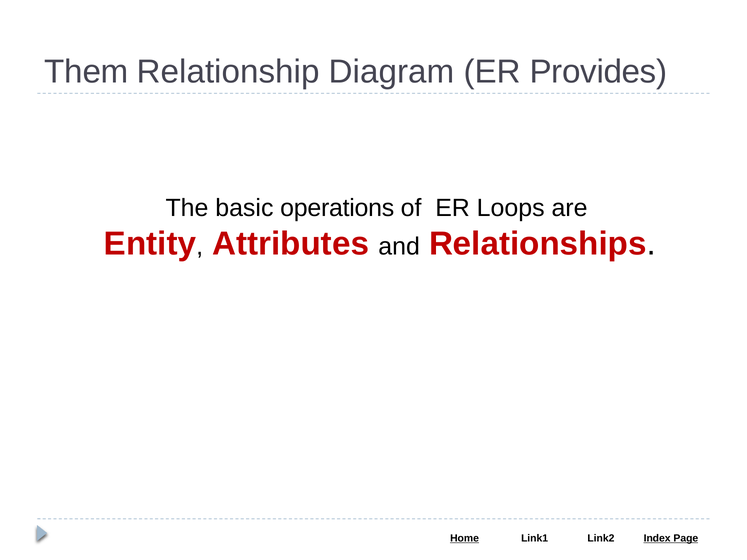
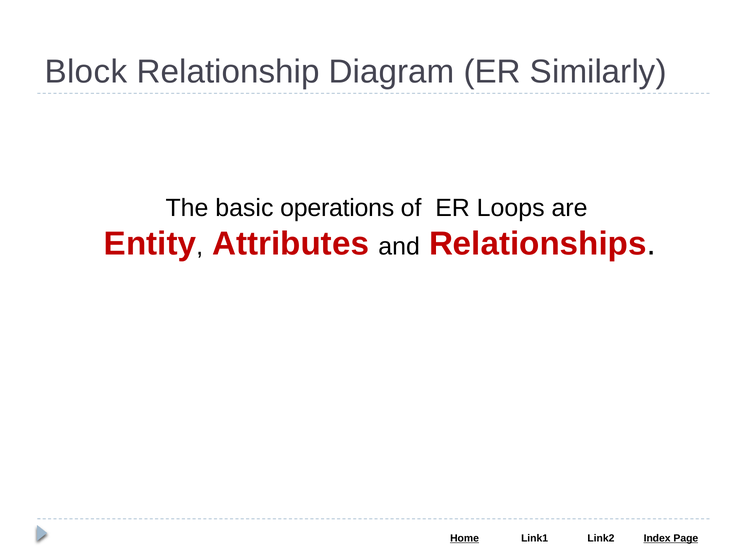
Them: Them -> Block (86, 72)
Provides: Provides -> Similarly (598, 72)
